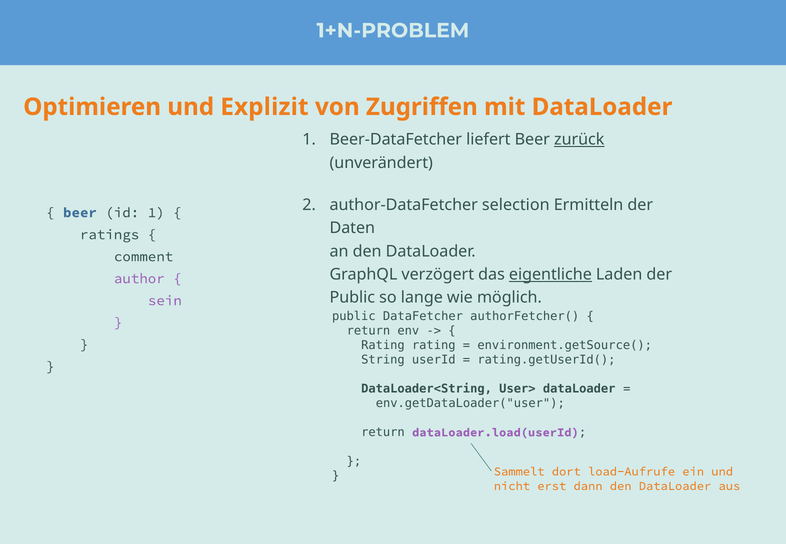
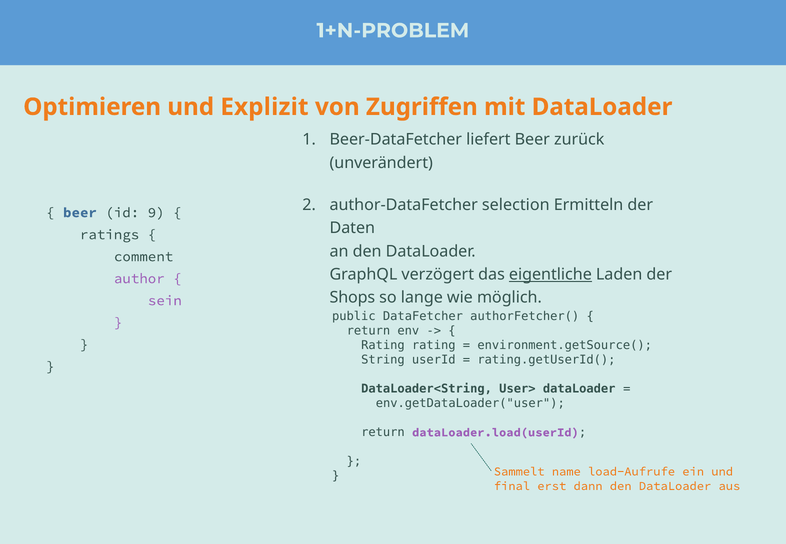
zurück underline: present -> none (579, 140)
id 1: 1 -> 9 (156, 213)
Public: Public -> Shops (352, 298)
dort: dort -> name (566, 472)
nicht: nicht -> final (512, 486)
